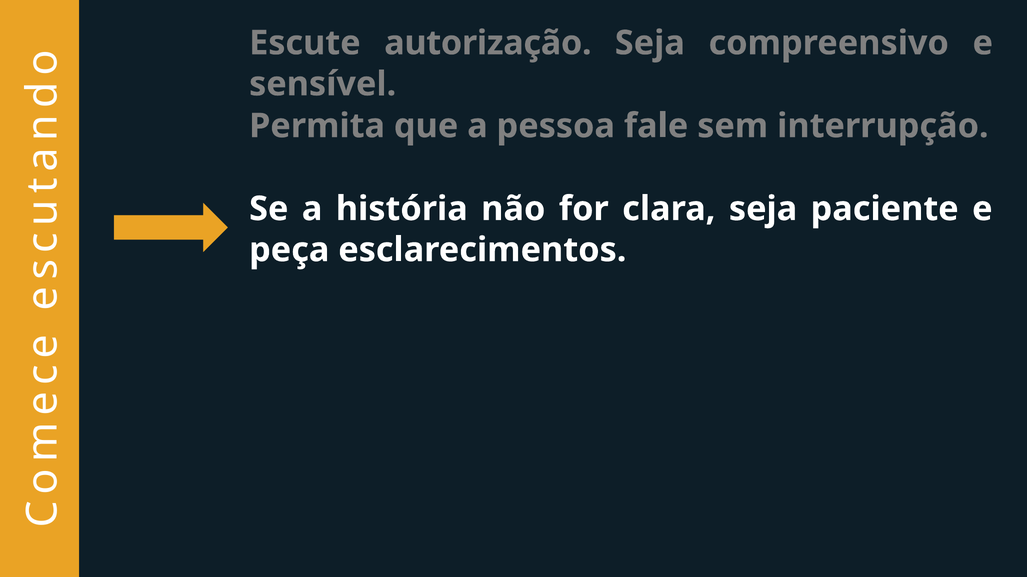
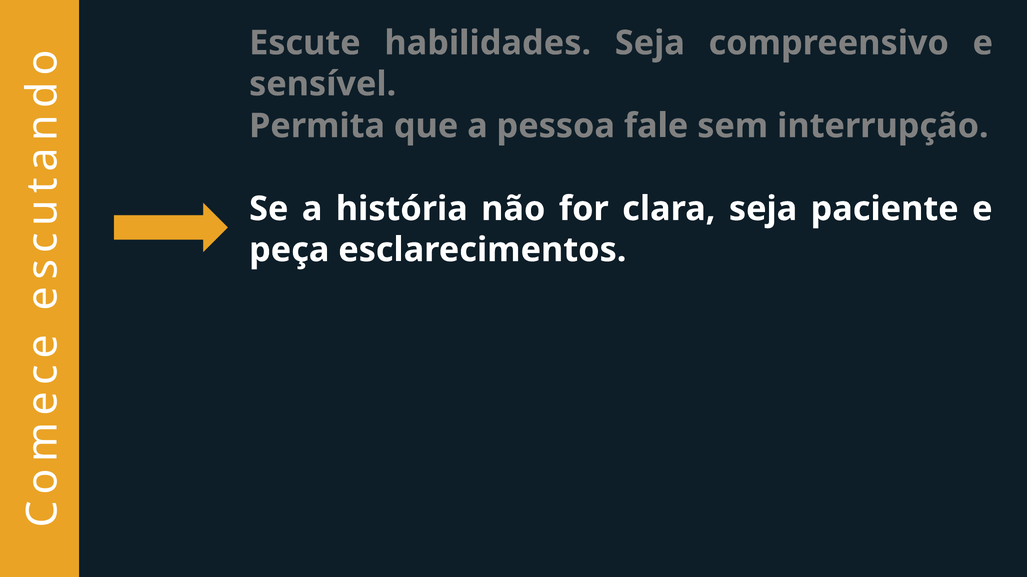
autorização: autorização -> habilidades (488, 43)
